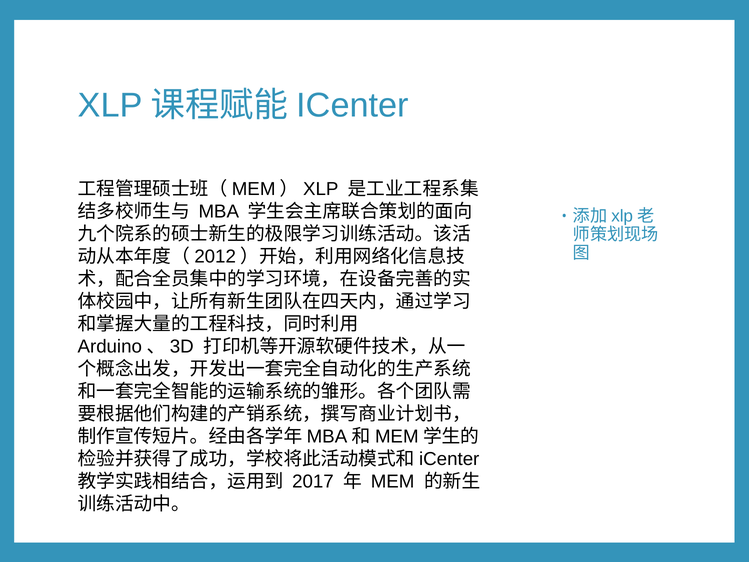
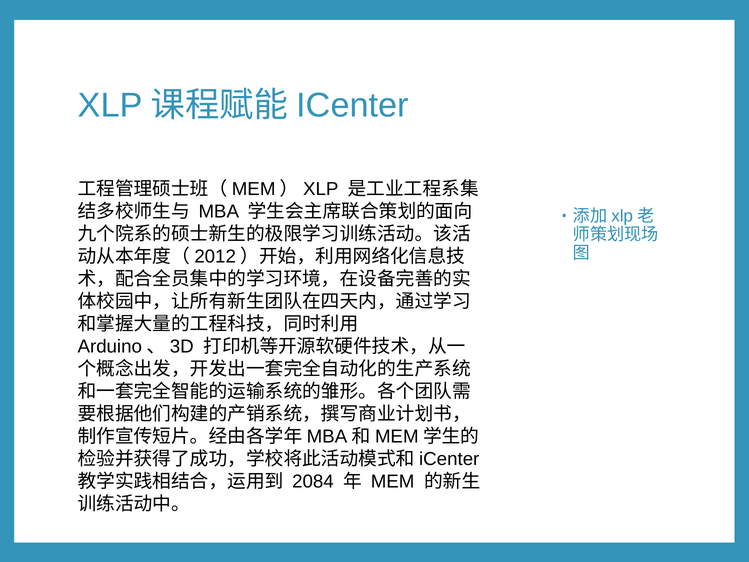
2017: 2017 -> 2084 (313, 481)
